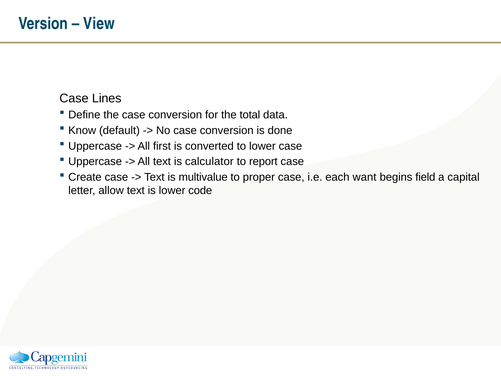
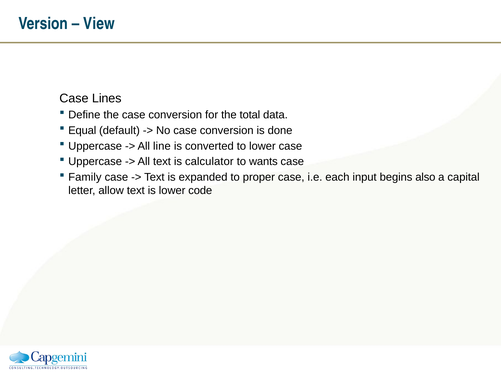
Know: Know -> Equal (82, 130)
first: first -> line (162, 146)
report: report -> wants (263, 161)
Create: Create -> Family (85, 177)
multivalue: multivalue -> expanded (203, 177)
want: want -> input (365, 177)
field: field -> also (425, 177)
